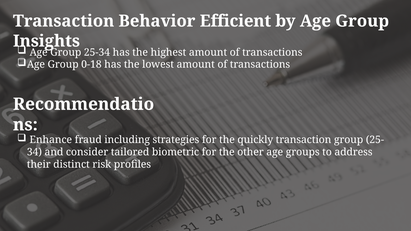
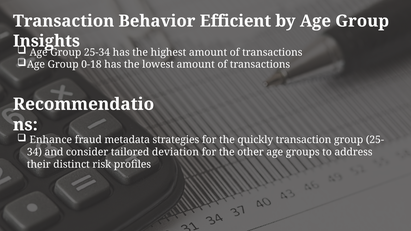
including: including -> metadata (127, 140)
biometric: biometric -> deviation (175, 152)
